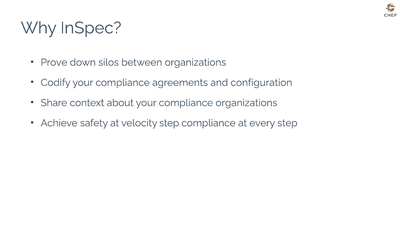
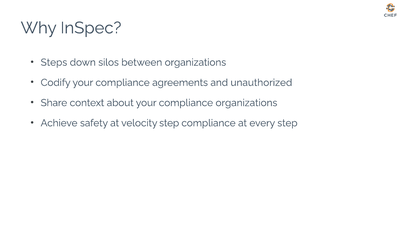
Prove: Prove -> Steps (54, 62)
configuration: configuration -> unauthorized (261, 83)
